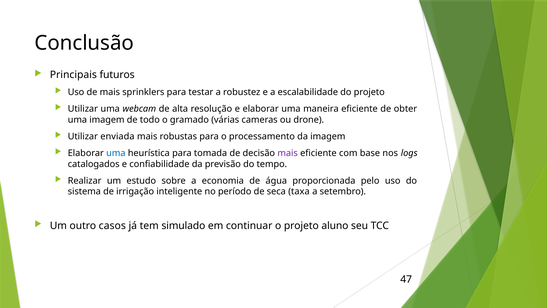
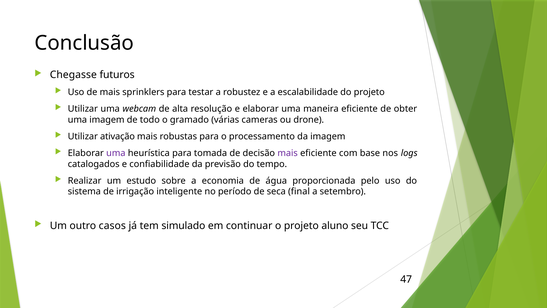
Principais: Principais -> Chegasse (73, 75)
enviada: enviada -> ativação (118, 136)
uma colour: blue -> purple (116, 153)
taxa: taxa -> final (299, 191)
